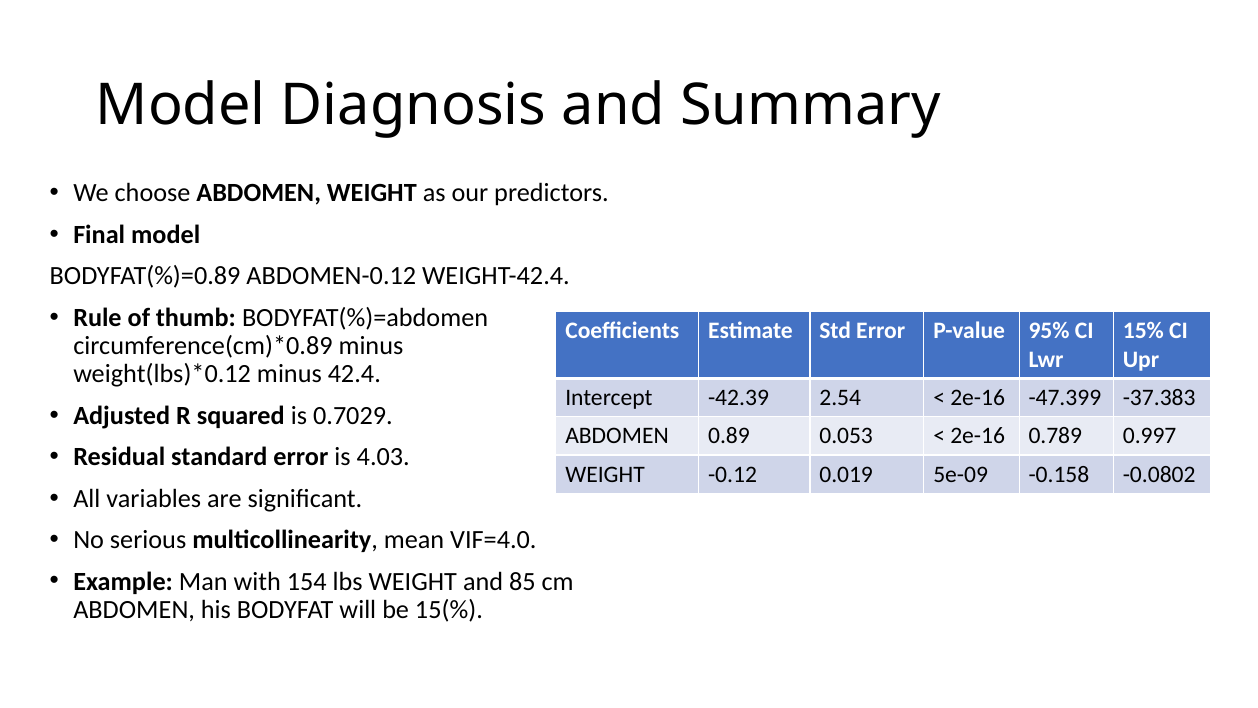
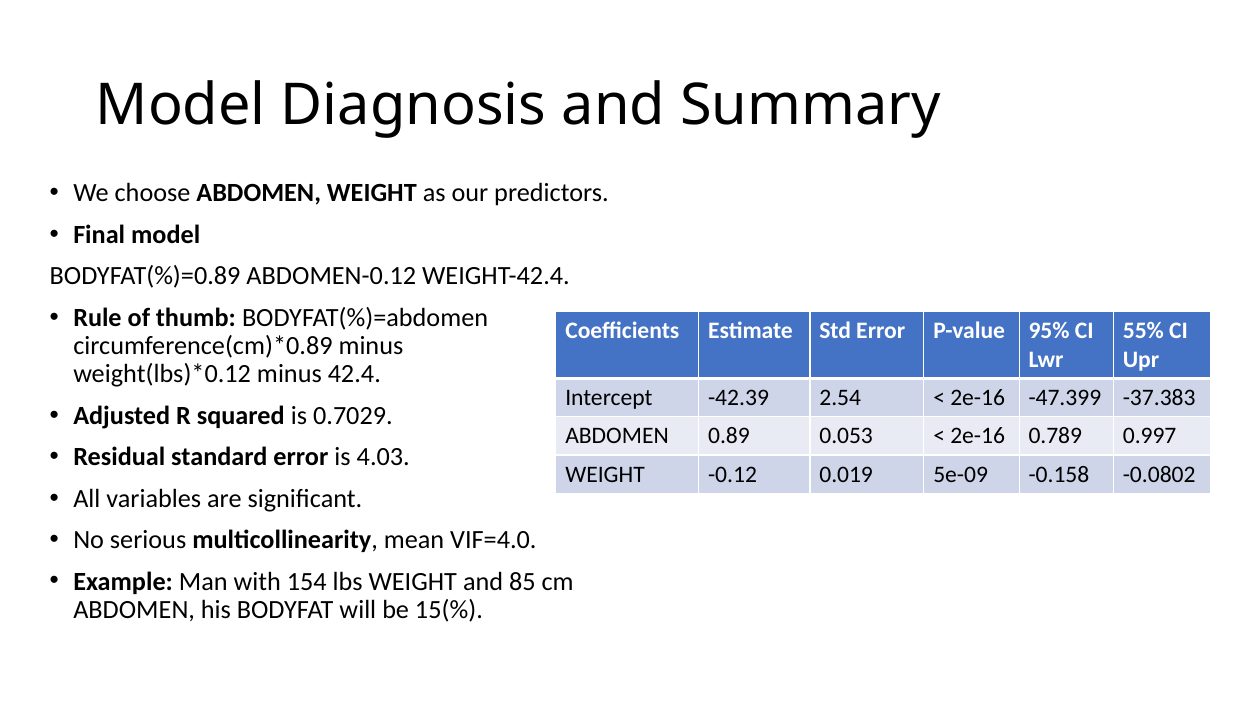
15%: 15% -> 55% (1143, 331)
